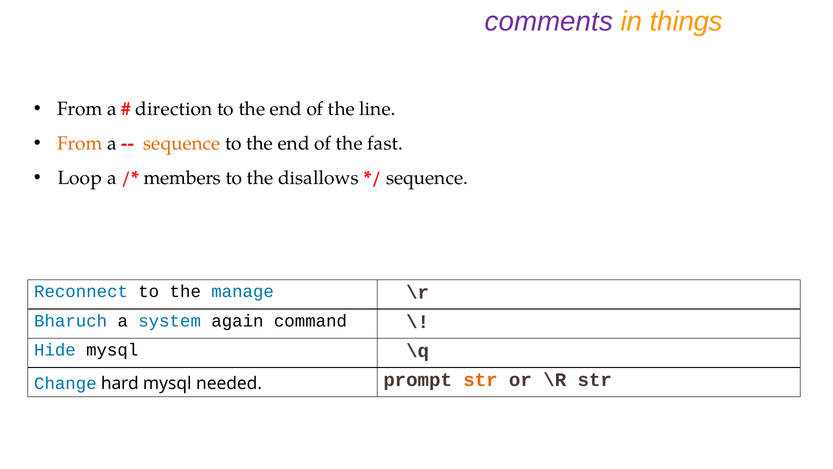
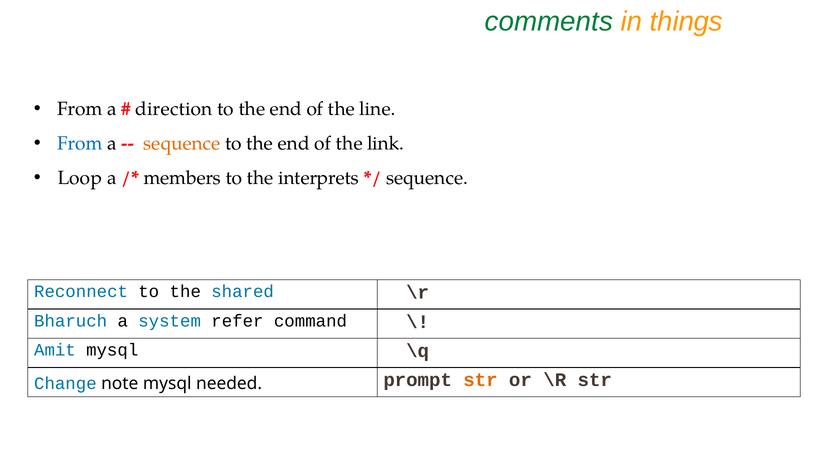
comments colour: purple -> green (549, 22)
From colour: orange -> blue (80, 143)
fast: fast -> link (385, 143)
disallows: disallows -> interprets (319, 178)
manage: manage -> shared (243, 291)
again: again -> refer (237, 321)
Hide: Hide -> Amit (55, 350)
hard: hard -> note (120, 383)
